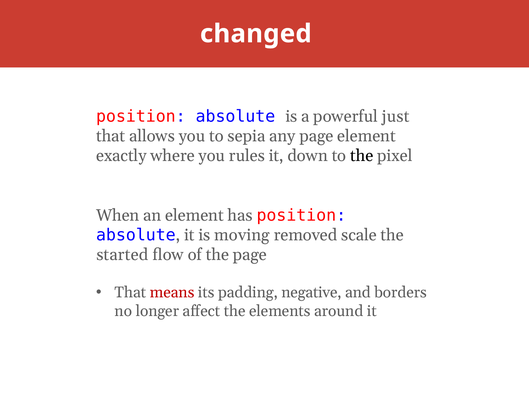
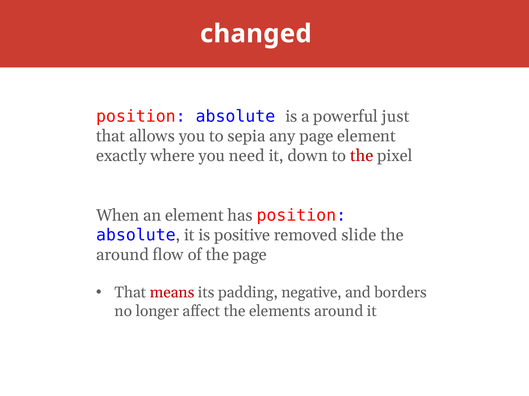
rules: rules -> need (247, 156)
the colour: black -> red (362, 156)
moving: moving -> positive (242, 236)
scale: scale -> slide (359, 236)
started: started -> around (122, 255)
